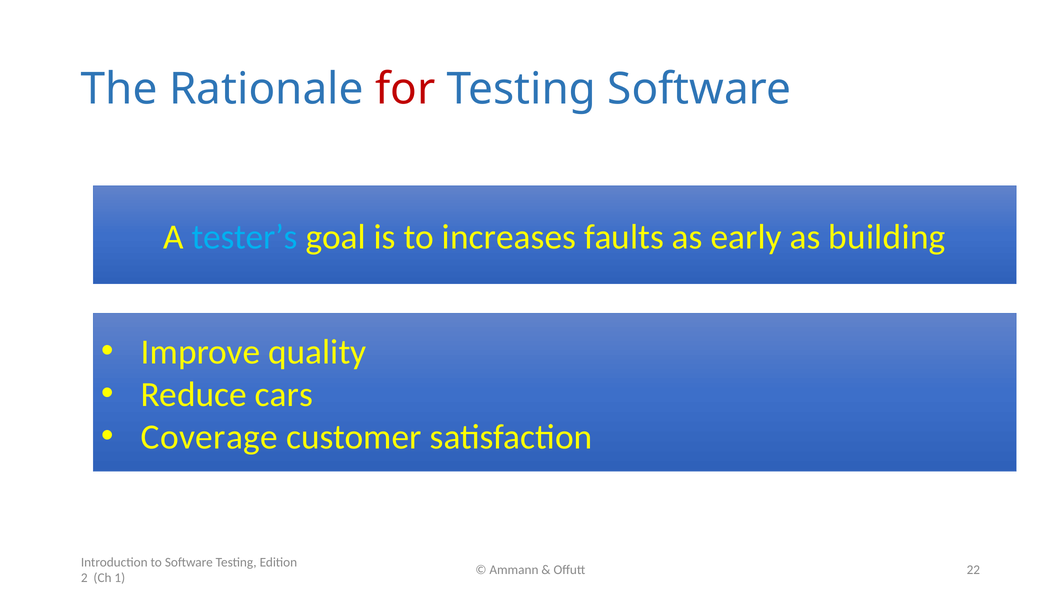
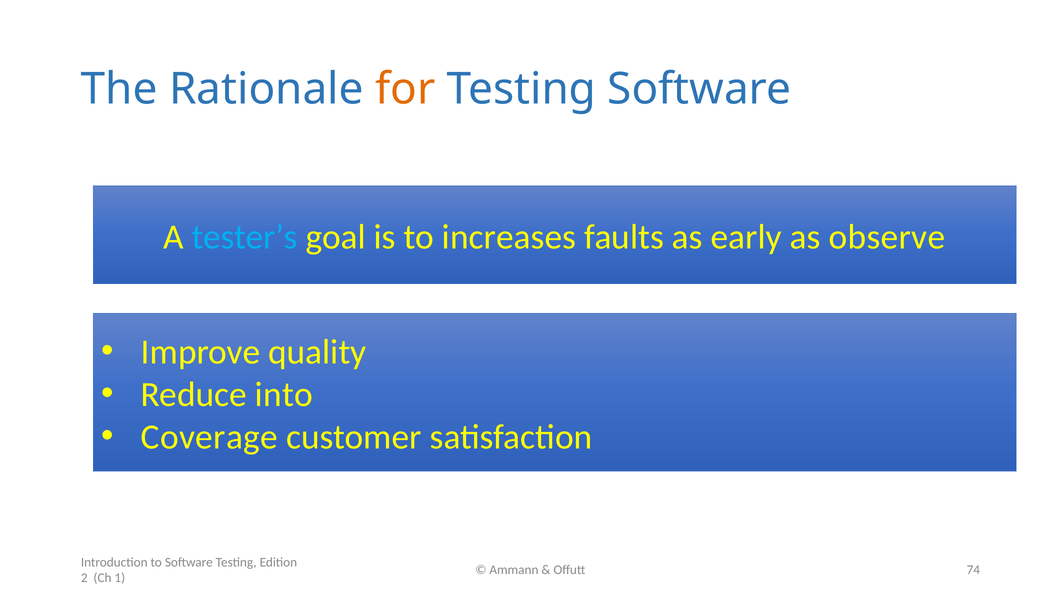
for colour: red -> orange (405, 89)
building: building -> observe (887, 237)
cars: cars -> into (284, 394)
22: 22 -> 74 (973, 570)
